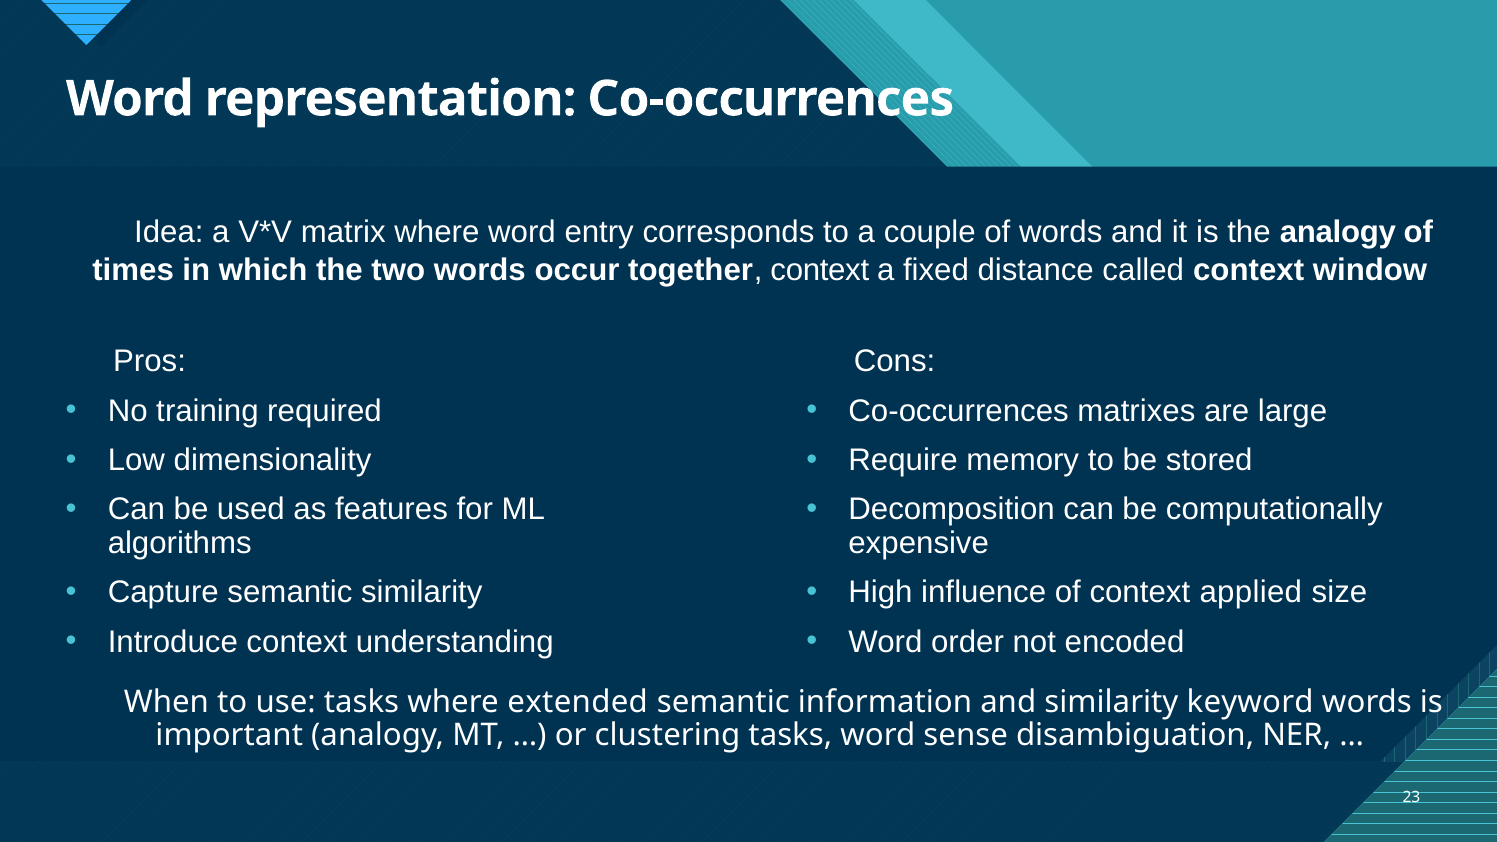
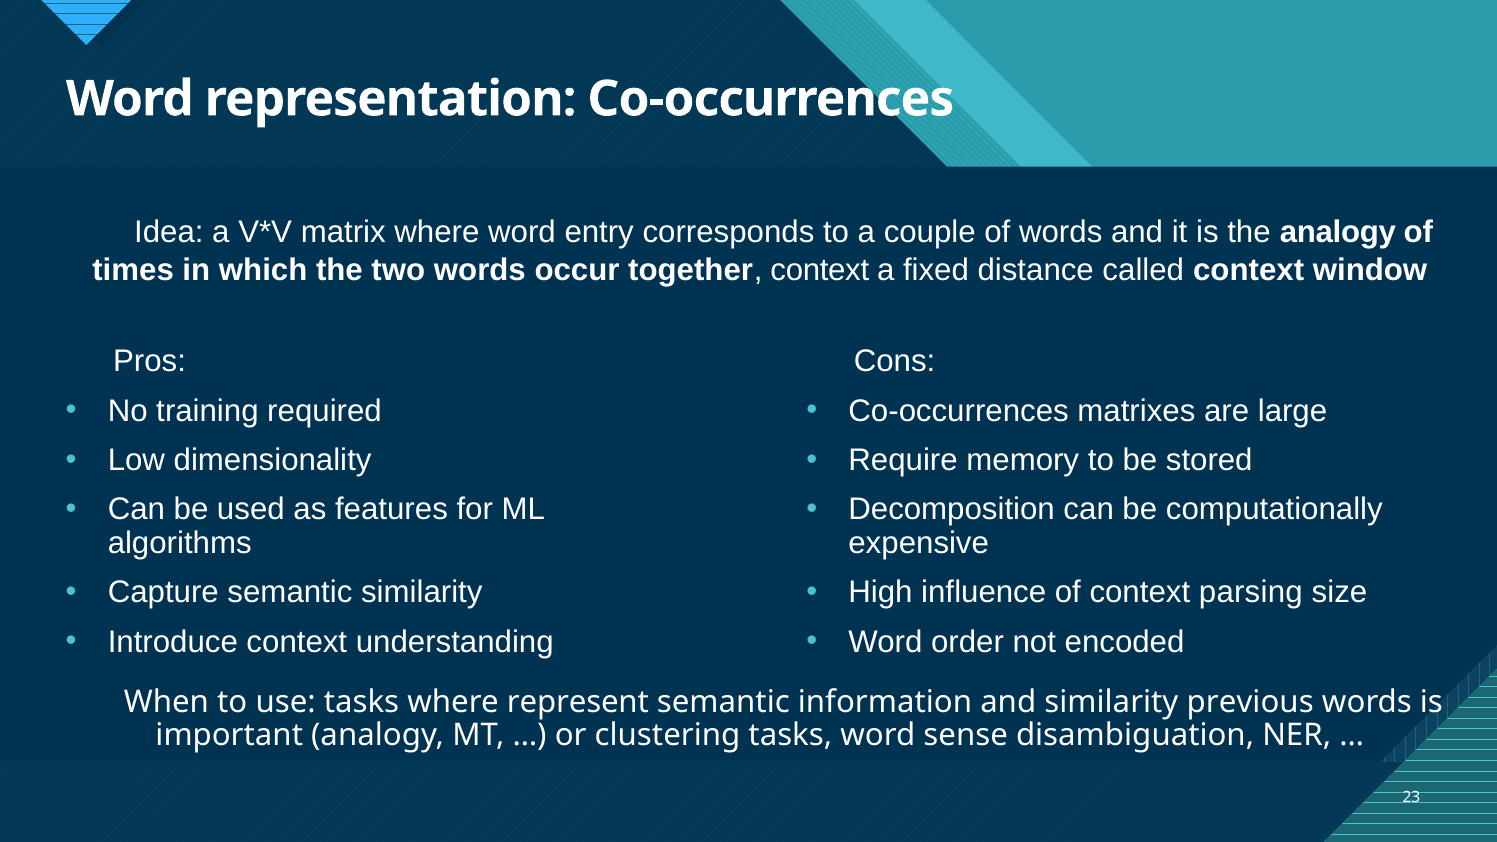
applied: applied -> parsing (1251, 592)
extended: extended -> represent (578, 702)
keyword: keyword -> previous (1250, 702)
